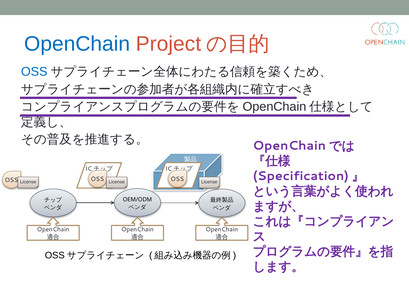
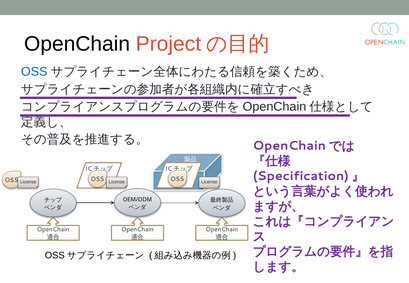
OpenChain colour: blue -> black (77, 44)
